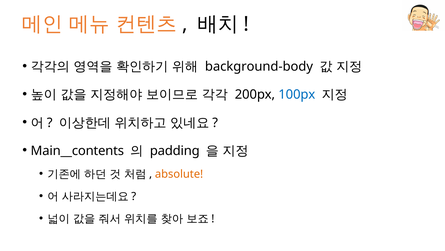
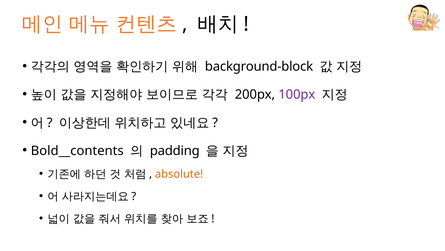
background-body: background-body -> background-block (259, 66)
100px colour: blue -> purple (297, 94)
Main__contents: Main__contents -> Bold__contents (77, 150)
